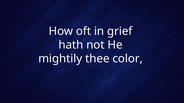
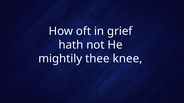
color: color -> knee (128, 59)
